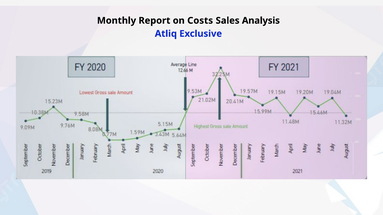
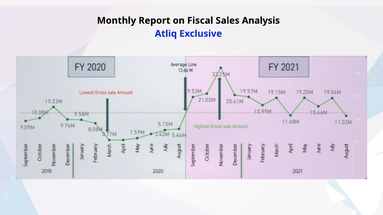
Costs: Costs -> Fiscal (200, 21)
